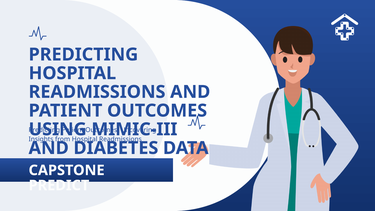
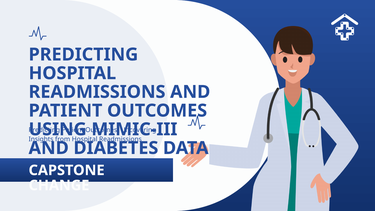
PREDICT: PREDICT -> CHANGE (59, 185)
